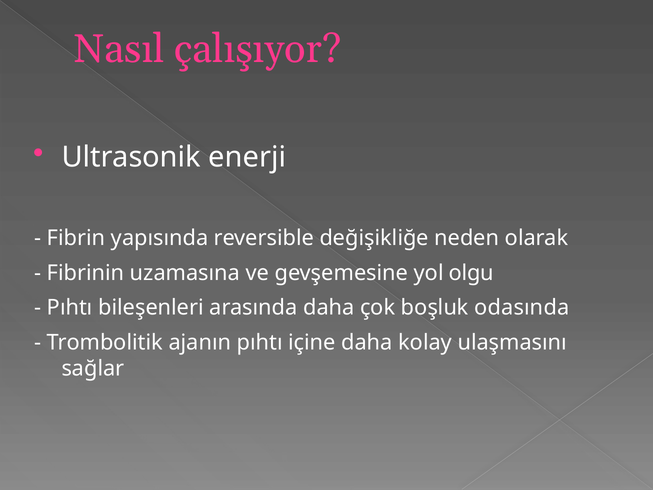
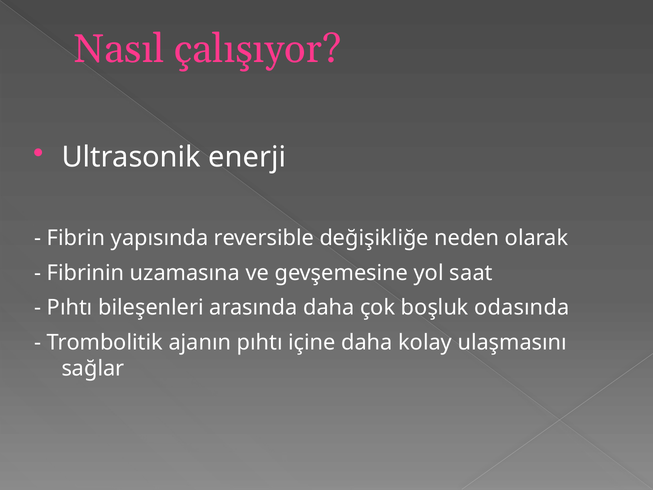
olgu: olgu -> saat (471, 273)
